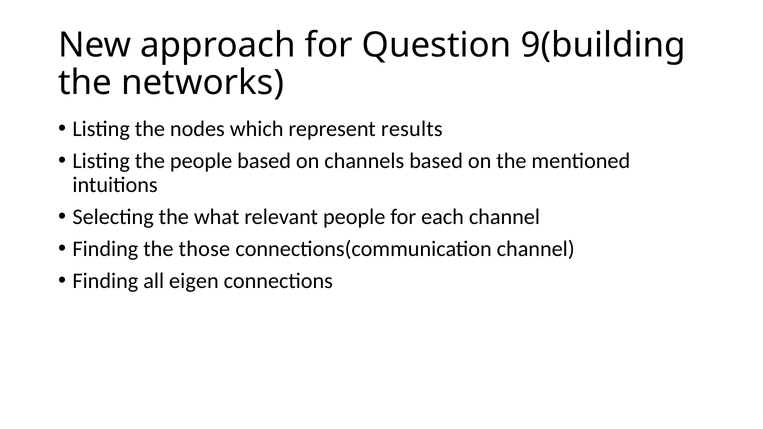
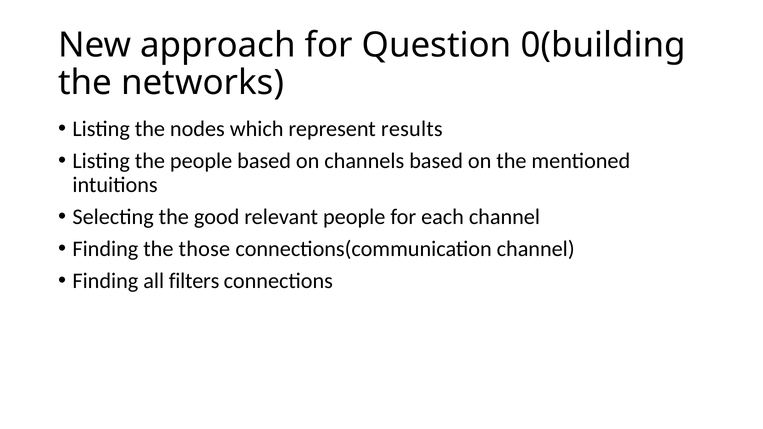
9(building: 9(building -> 0(building (603, 45)
what: what -> good (217, 217)
eigen: eigen -> filters (194, 281)
